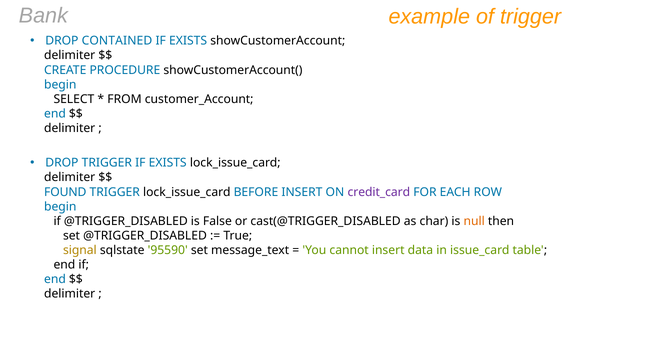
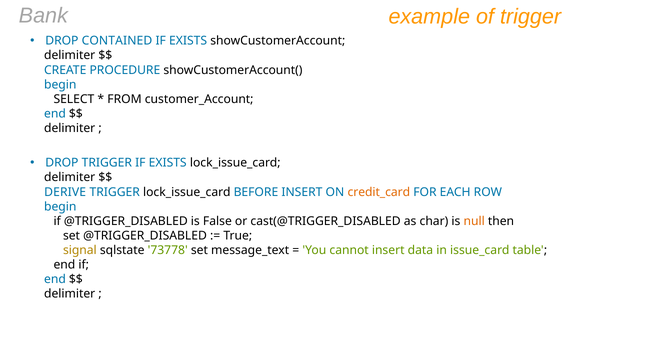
FOUND: FOUND -> DERIVE (65, 192)
credit_card colour: purple -> orange (379, 192)
95590: 95590 -> 73778 (168, 250)
